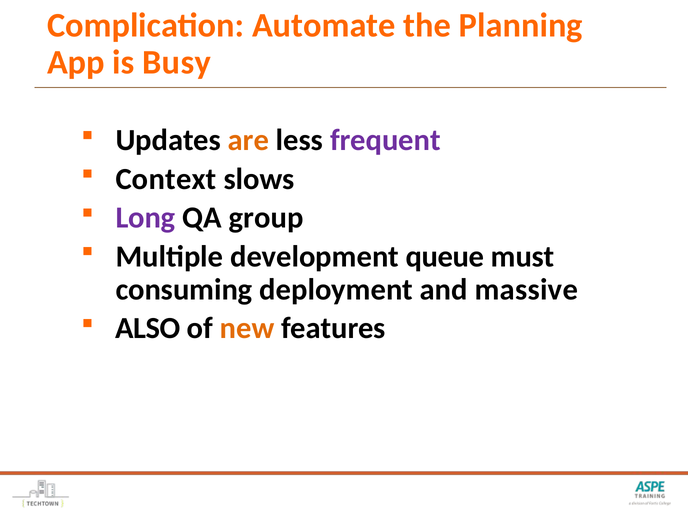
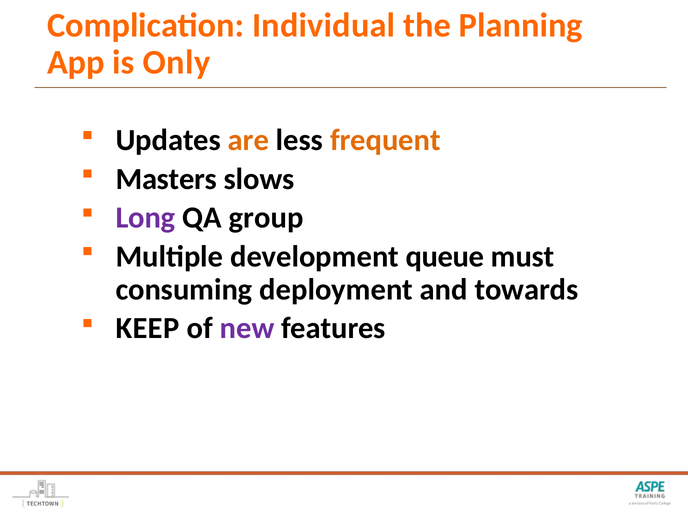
Automate: Automate -> Individual (324, 25)
Busy: Busy -> Only (177, 62)
frequent colour: purple -> orange (385, 140)
Context: Context -> Masters (166, 179)
massive: massive -> towards (526, 290)
ALSO: ALSO -> KEEP (148, 328)
new colour: orange -> purple (247, 328)
